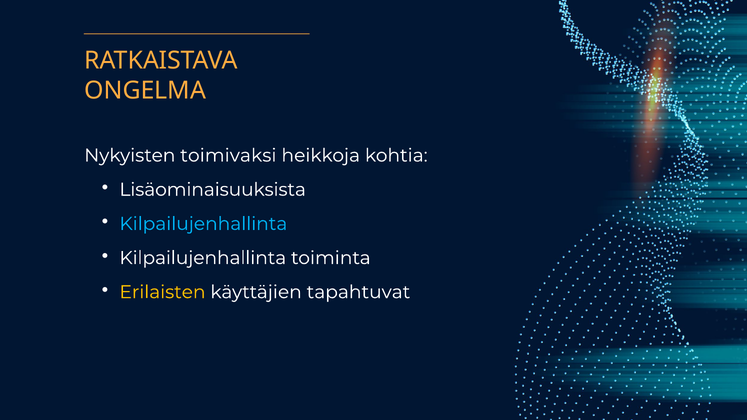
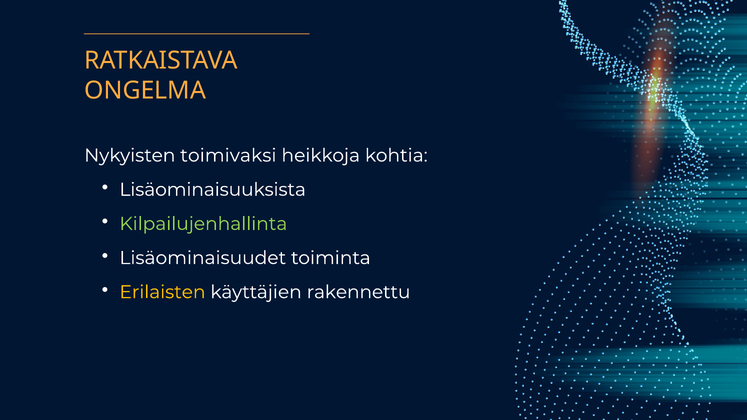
Kilpailujenhallinta colour: light blue -> light green (203, 224)
Kilpailujenhallinta: Kilpailujenhallinta -> Lisäominaisuudet (203, 258)
tapahtuvat: tapahtuvat -> rakennettu (359, 292)
